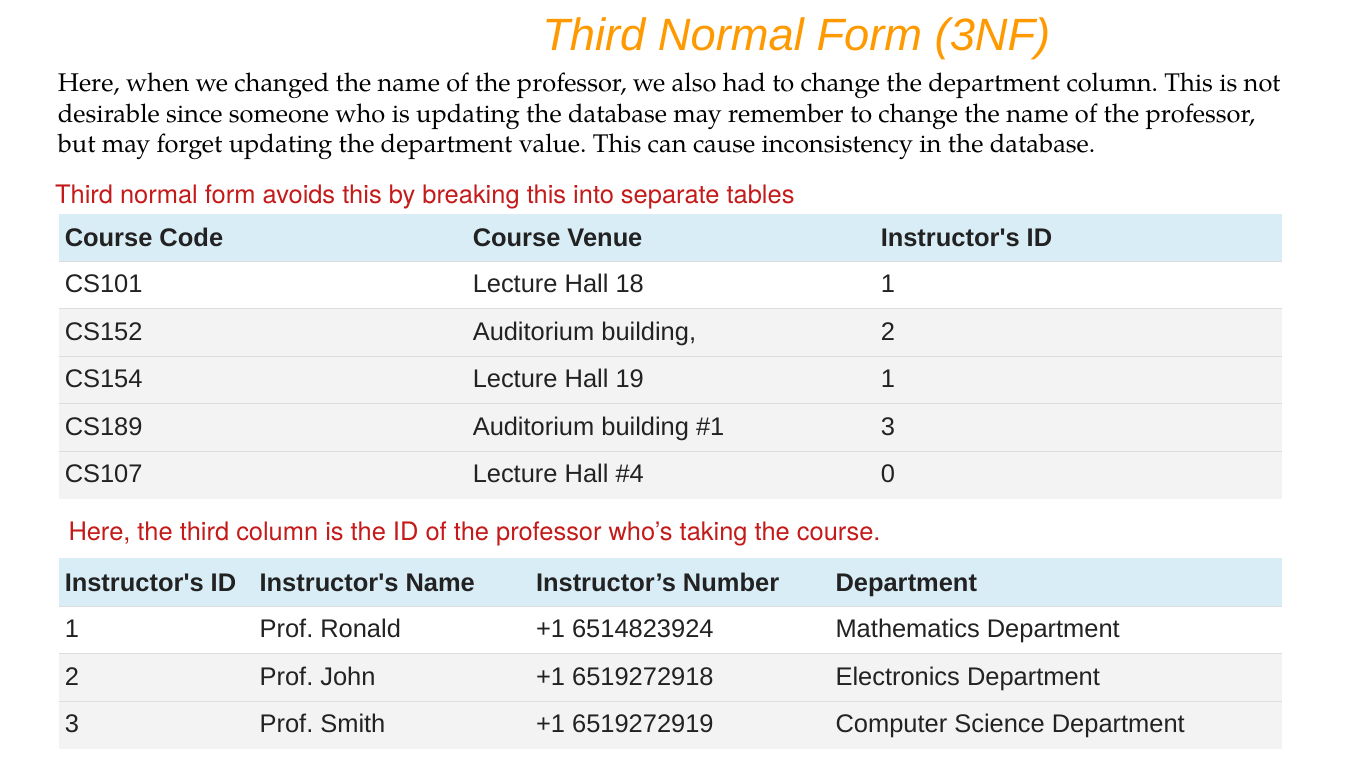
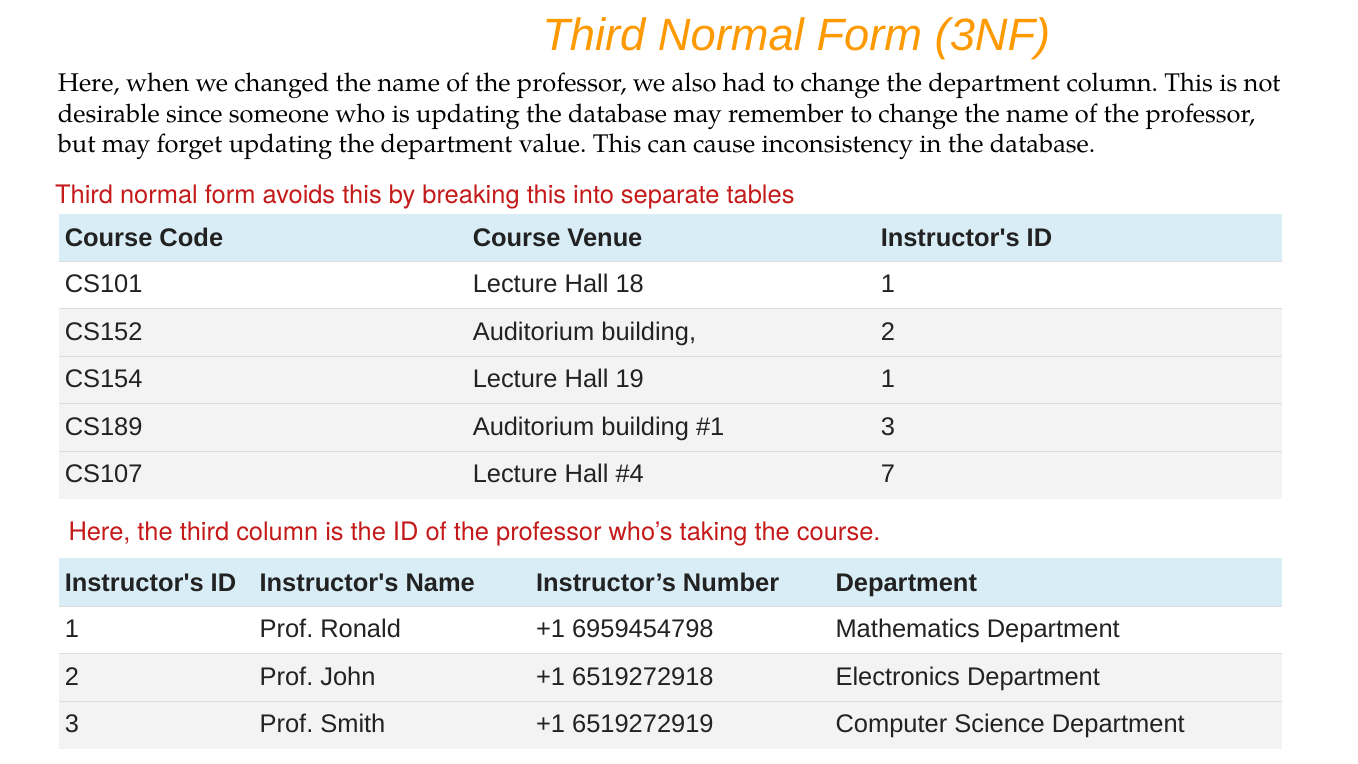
0: 0 -> 7 (888, 474)
6514823924: 6514823924 -> 6959454798 (643, 629)
